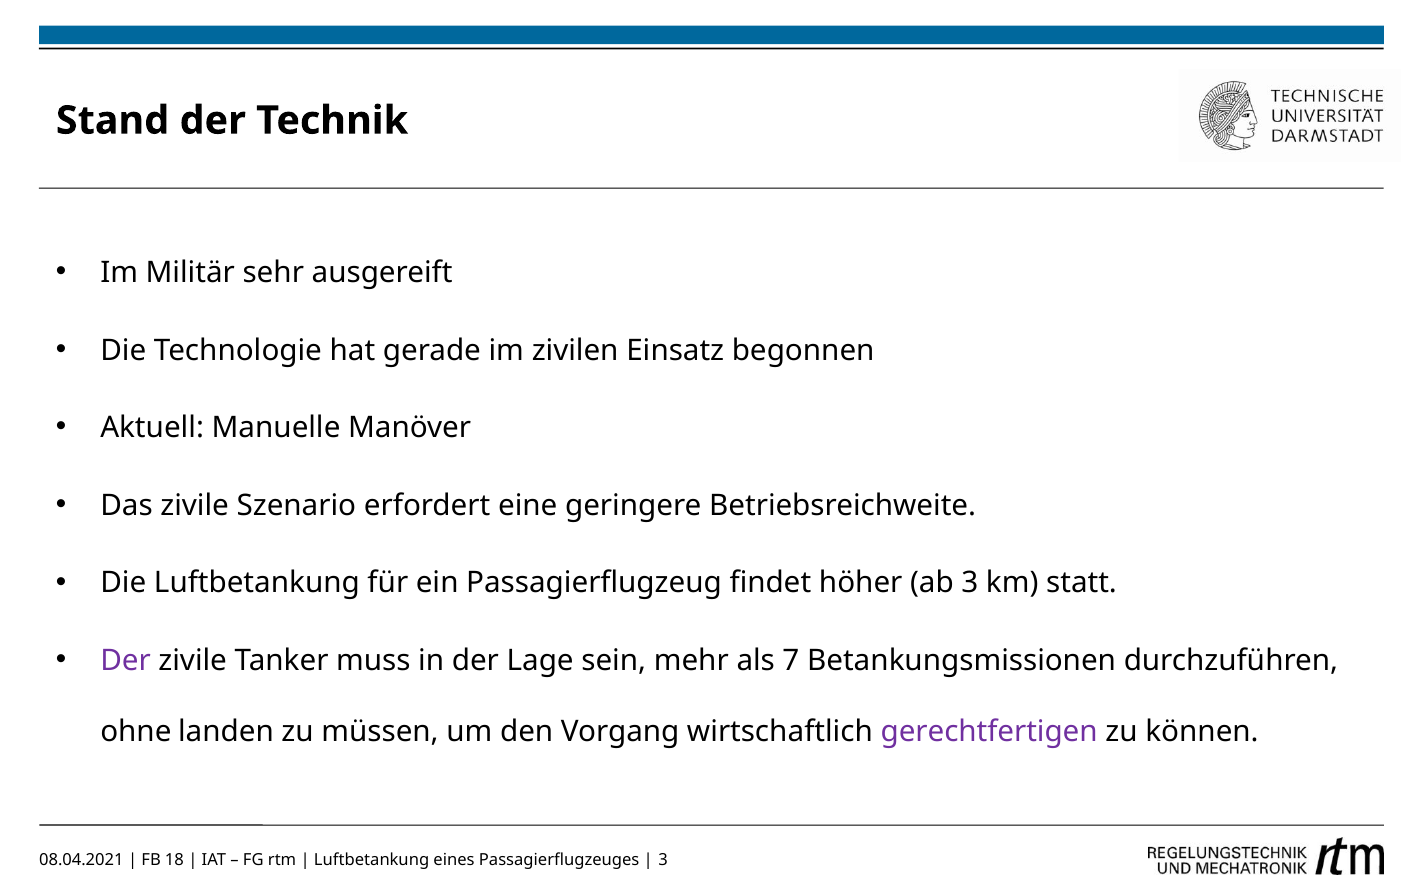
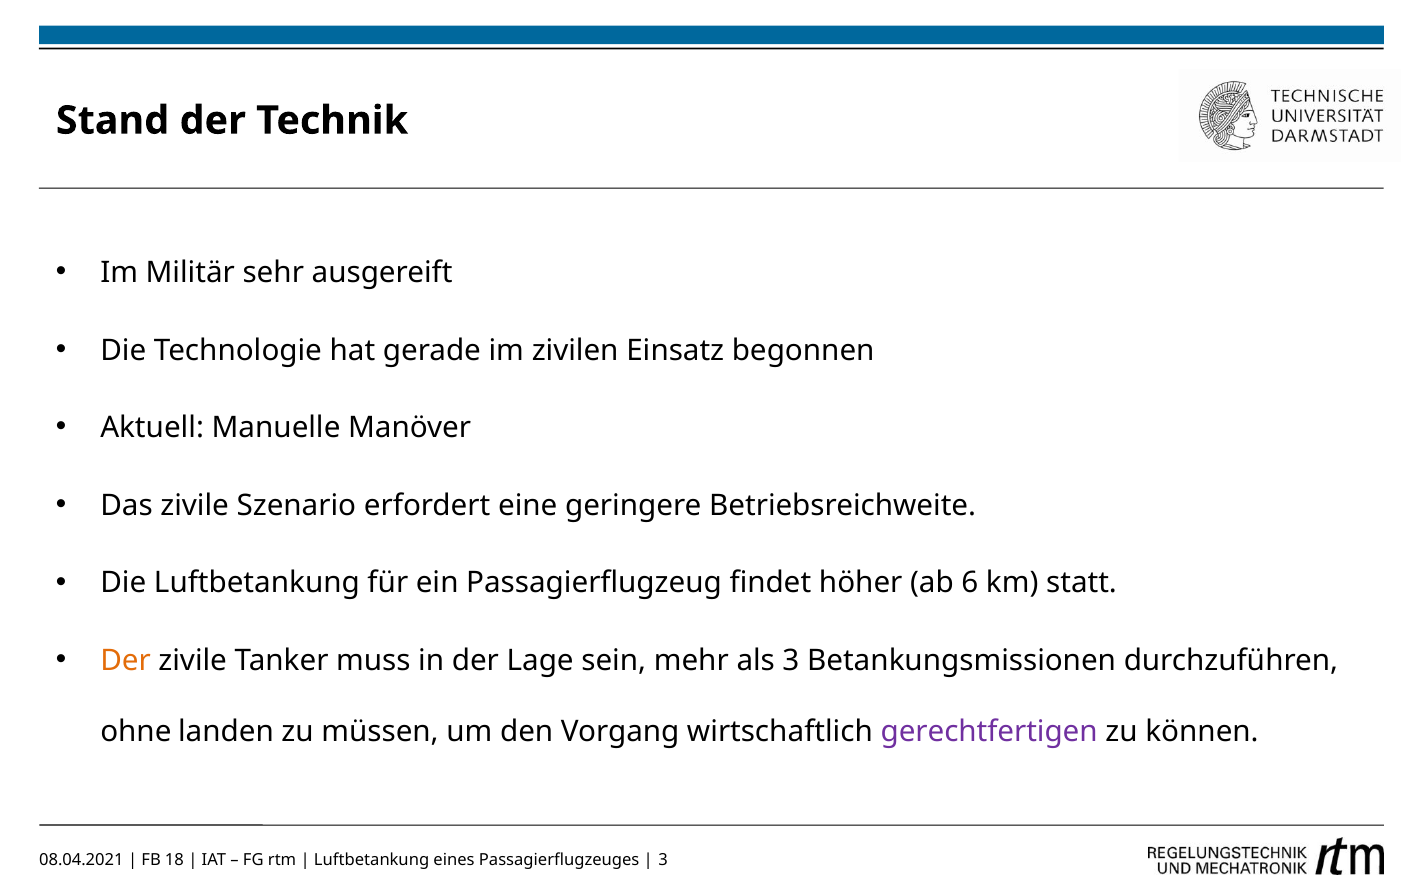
ab 3: 3 -> 6 (970, 583)
Der colour: purple -> orange (126, 660)
als 7: 7 -> 3 (791, 660)
